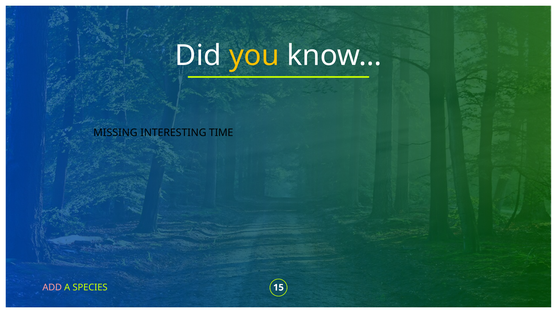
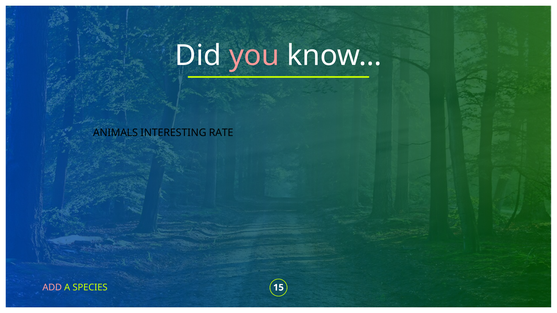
you colour: yellow -> pink (254, 56)
MISSING: MISSING -> ANIMALS (115, 133)
TIME: TIME -> RATE (221, 133)
